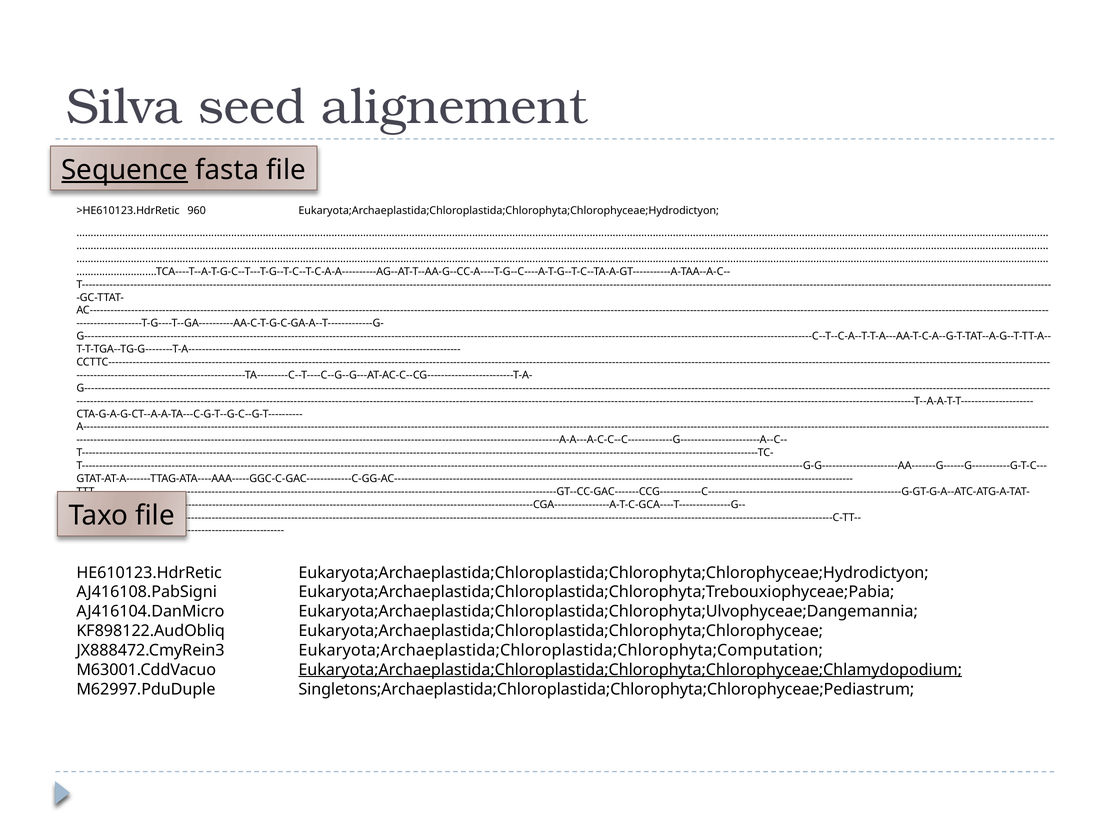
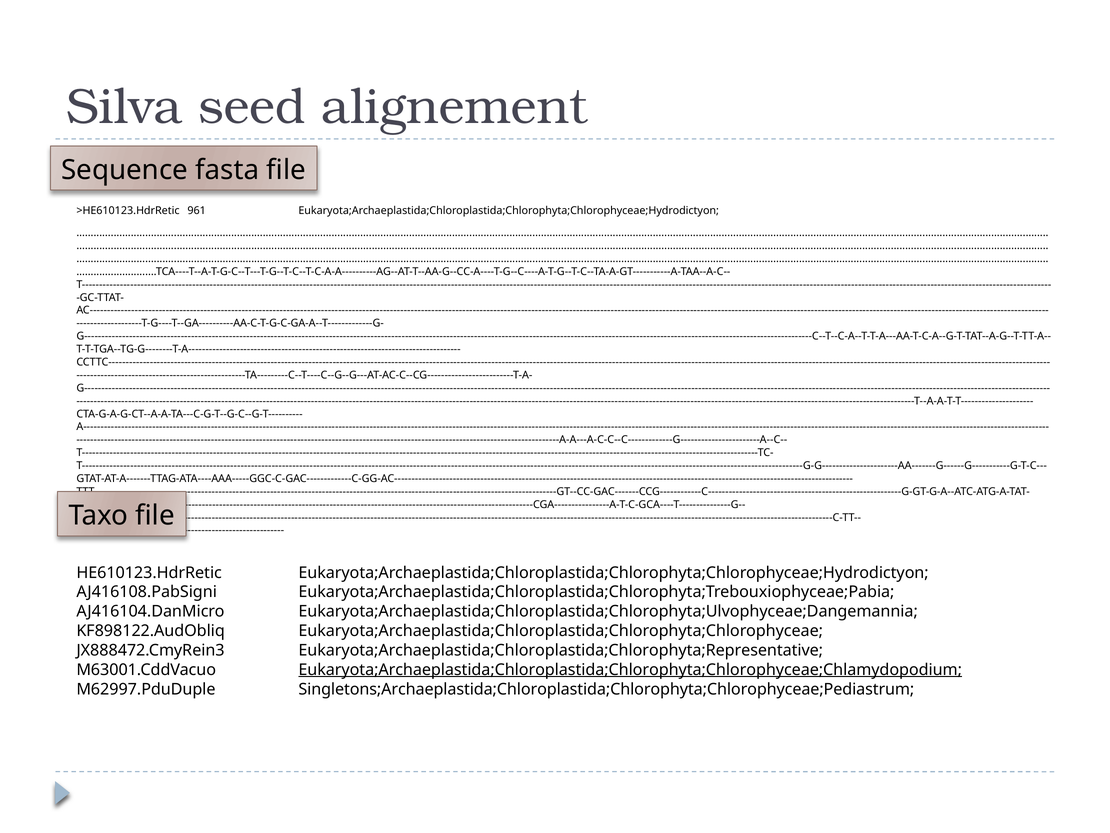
Sequence underline: present -> none (125, 170)
960: 960 -> 961 (197, 210)
Eukaryota;Archaeplastida;Chloroplastida;Chlorophyta;Computation: Eukaryota;Archaeplastida;Chloroplastida;Chlorophyta;Computation -> Eukaryota;Archaeplastida;Chloroplastida;Chlorophyta;Representative (561, 650)
